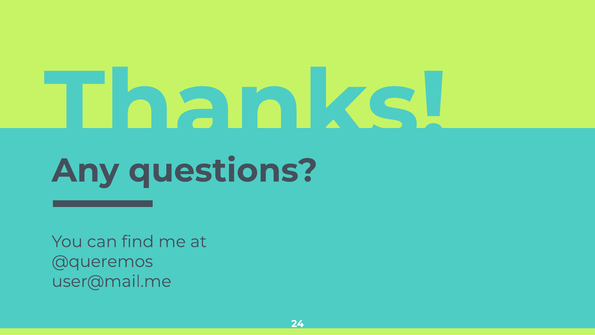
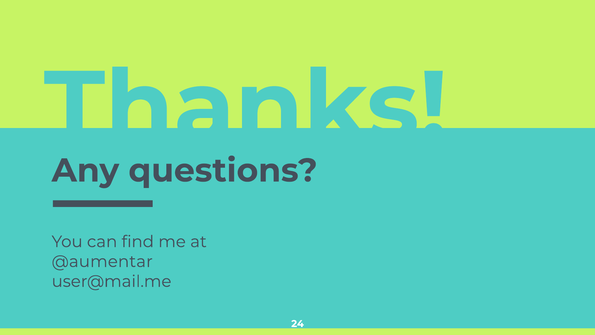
@queremos: @queremos -> @aumentar (102, 261)
